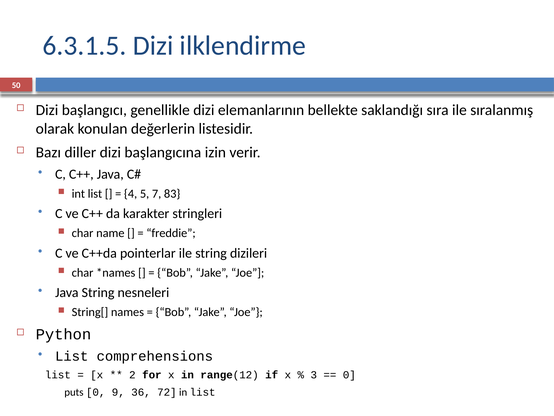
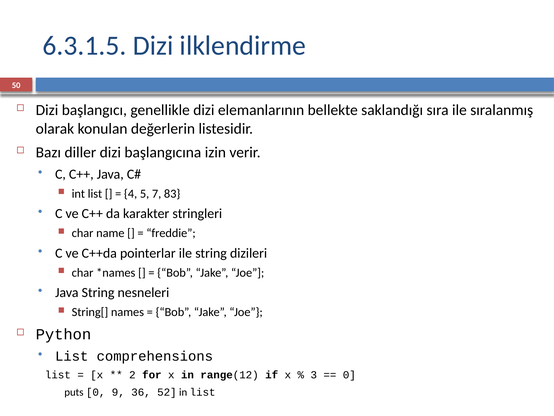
72: 72 -> 52 (167, 392)
